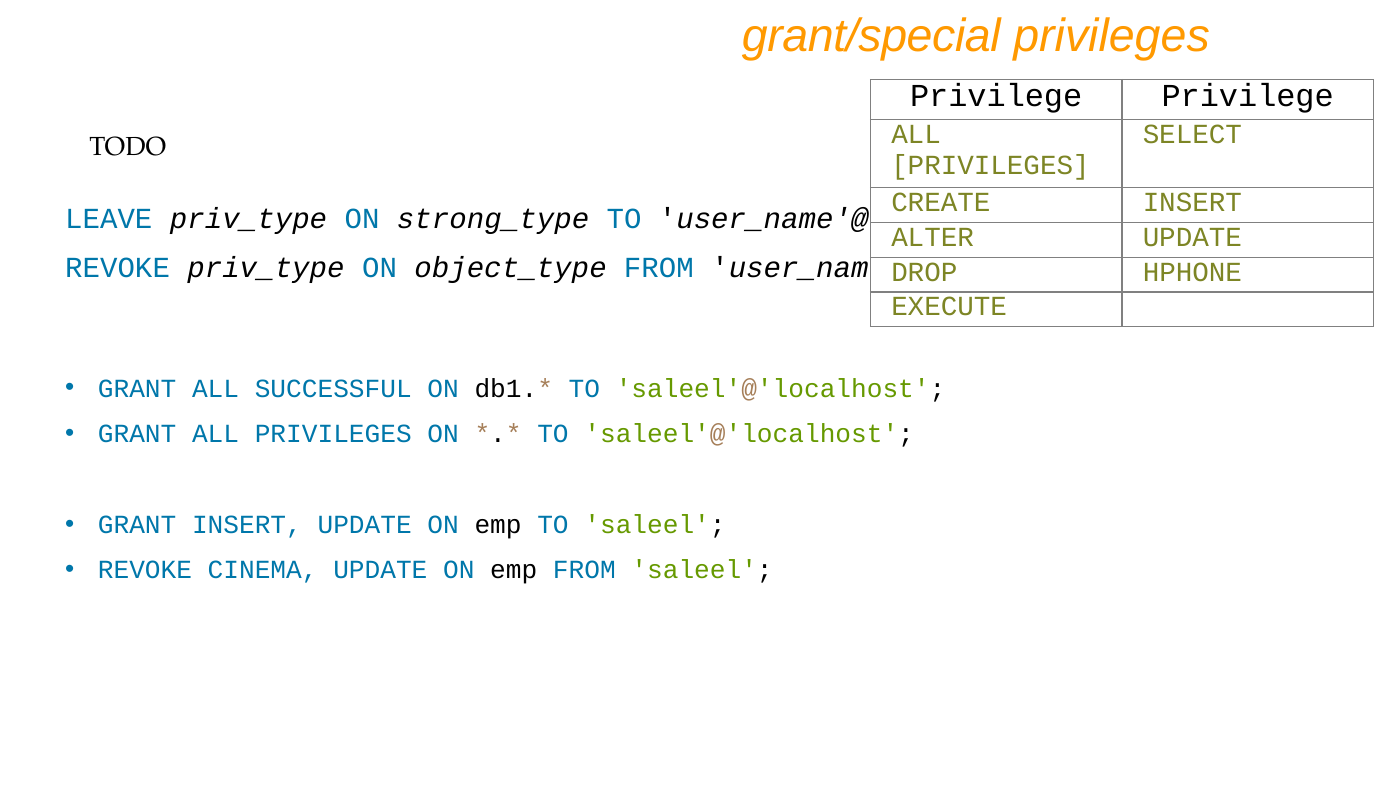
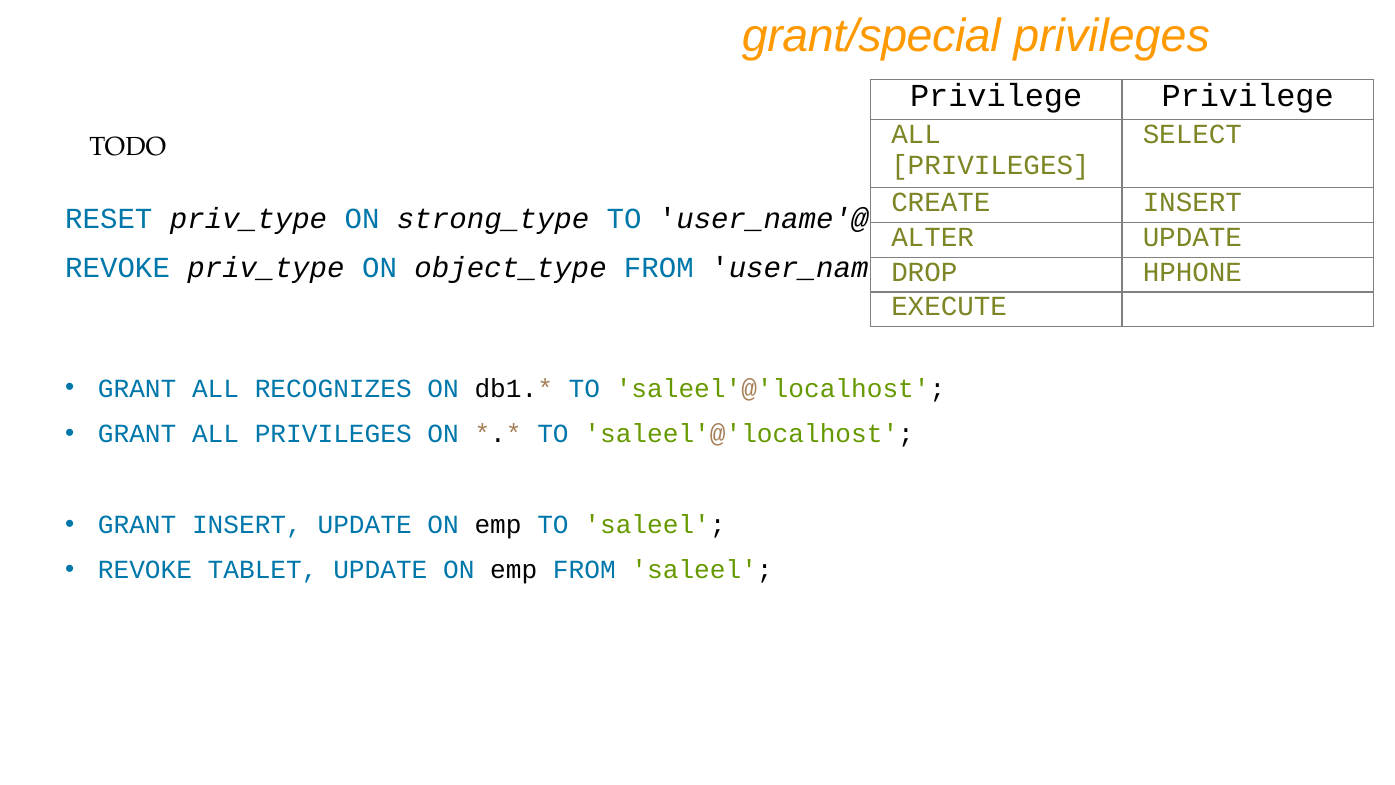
LEAVE: LEAVE -> RESET (109, 219)
SUCCESSFUL: SUCCESSFUL -> RECOGNIZES (333, 388)
CINEMA: CINEMA -> TABLET (263, 570)
